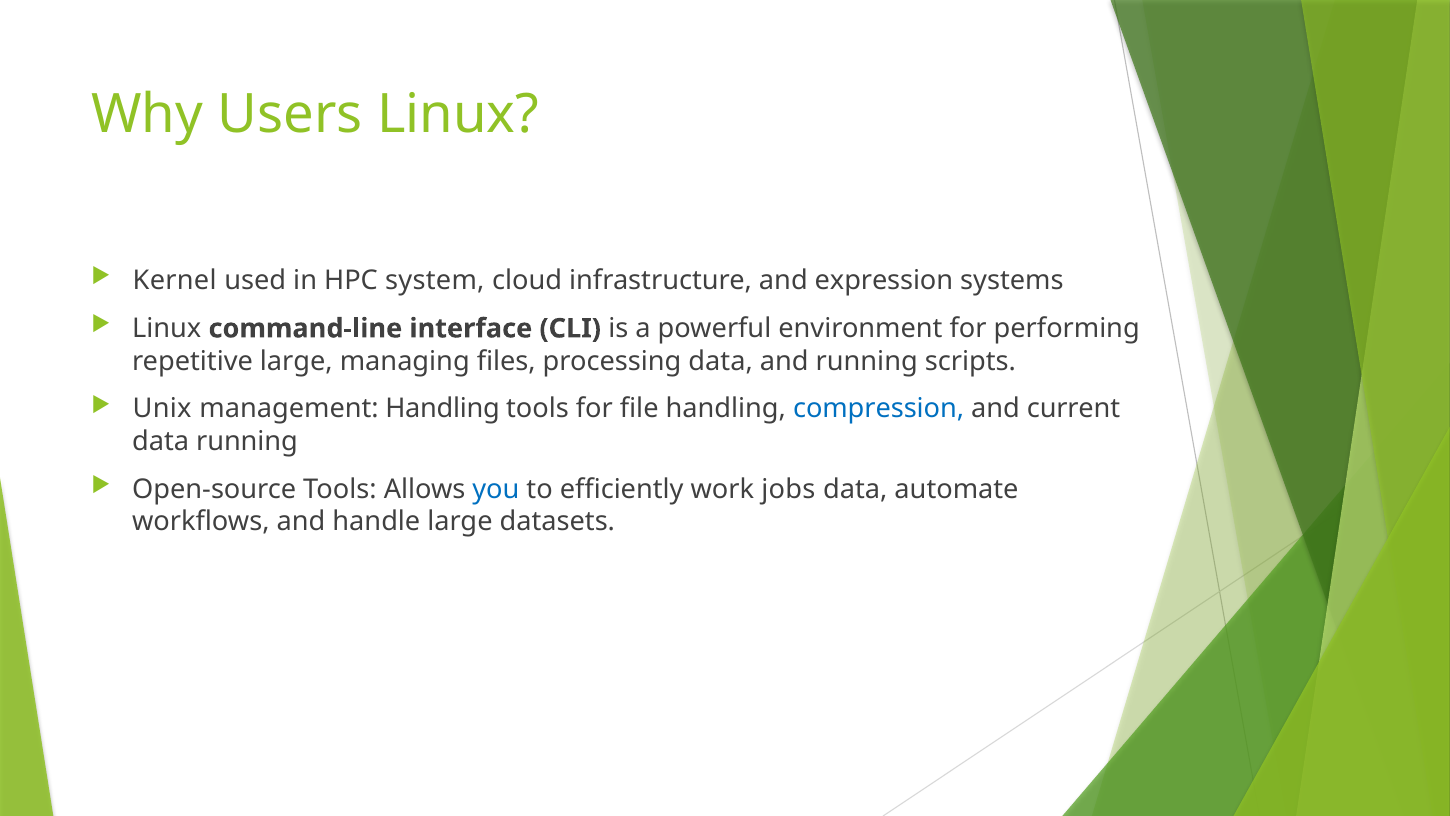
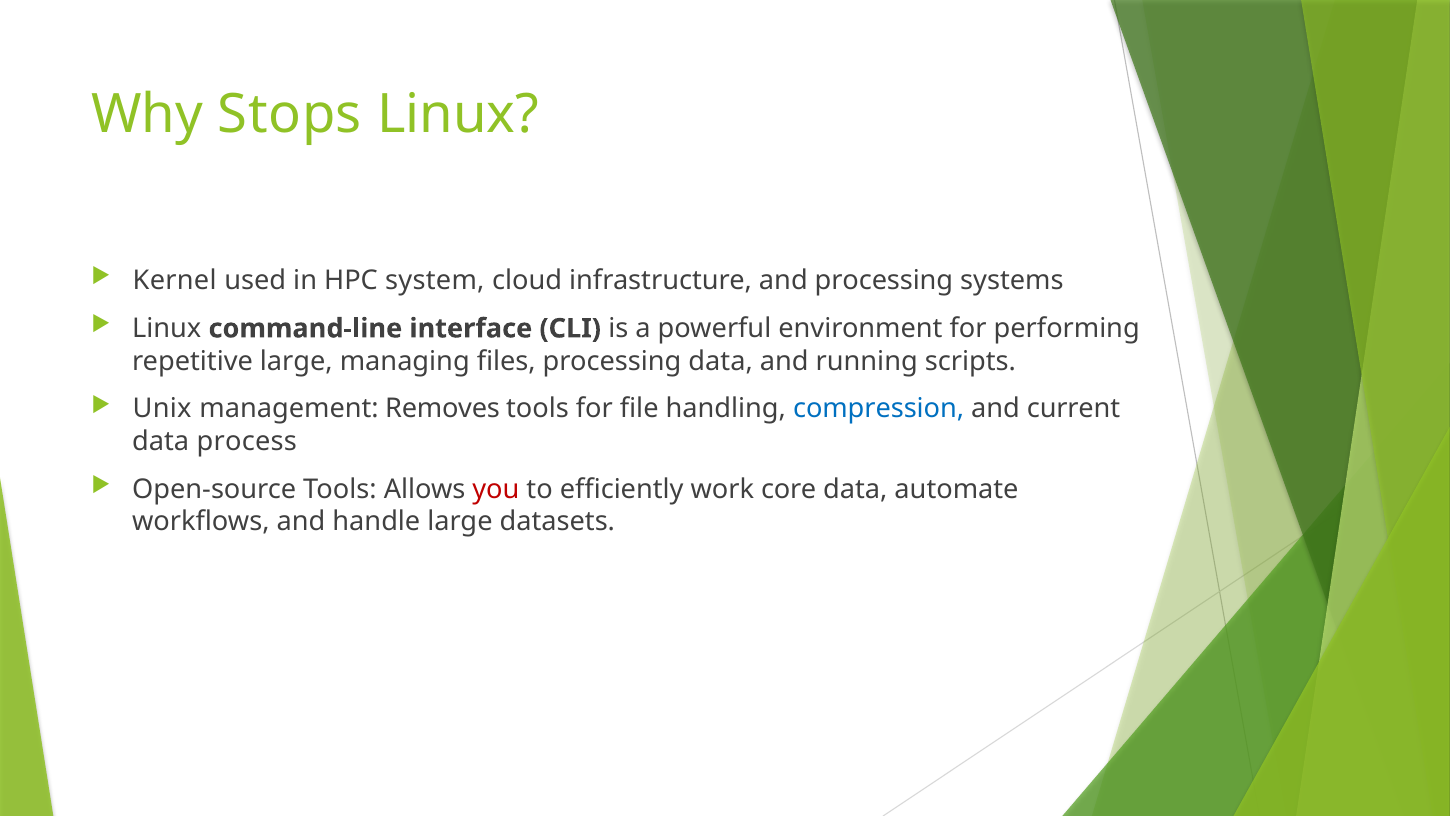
Users: Users -> Stops (290, 114)
and expression: expression -> processing (884, 281)
management Handling: Handling -> Removes (443, 409)
data running: running -> process (247, 441)
you colour: blue -> red (496, 489)
jobs: jobs -> core (789, 489)
